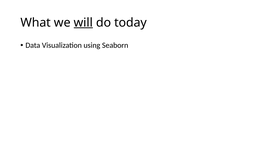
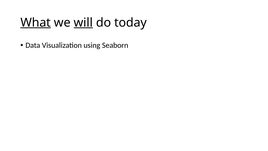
What underline: none -> present (36, 23)
